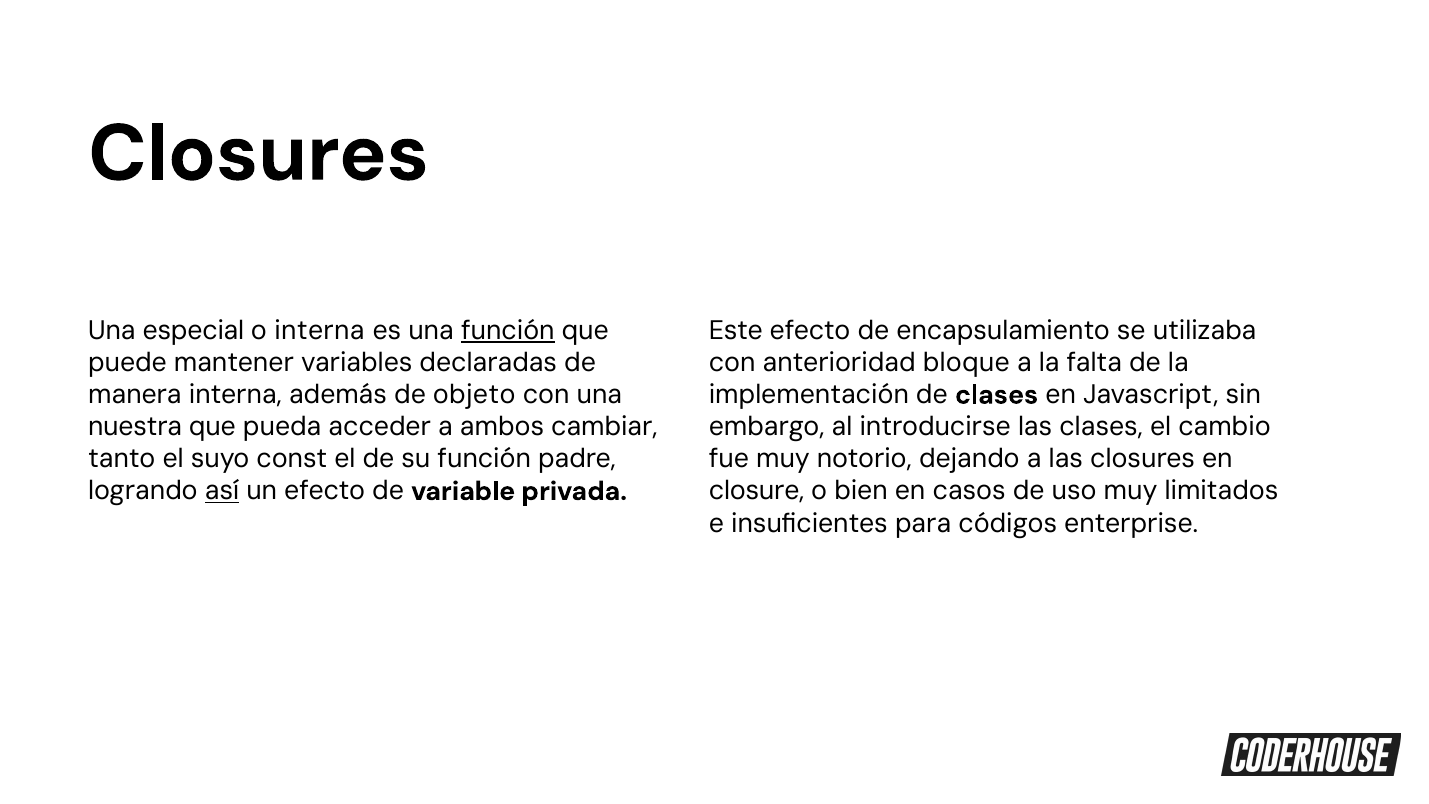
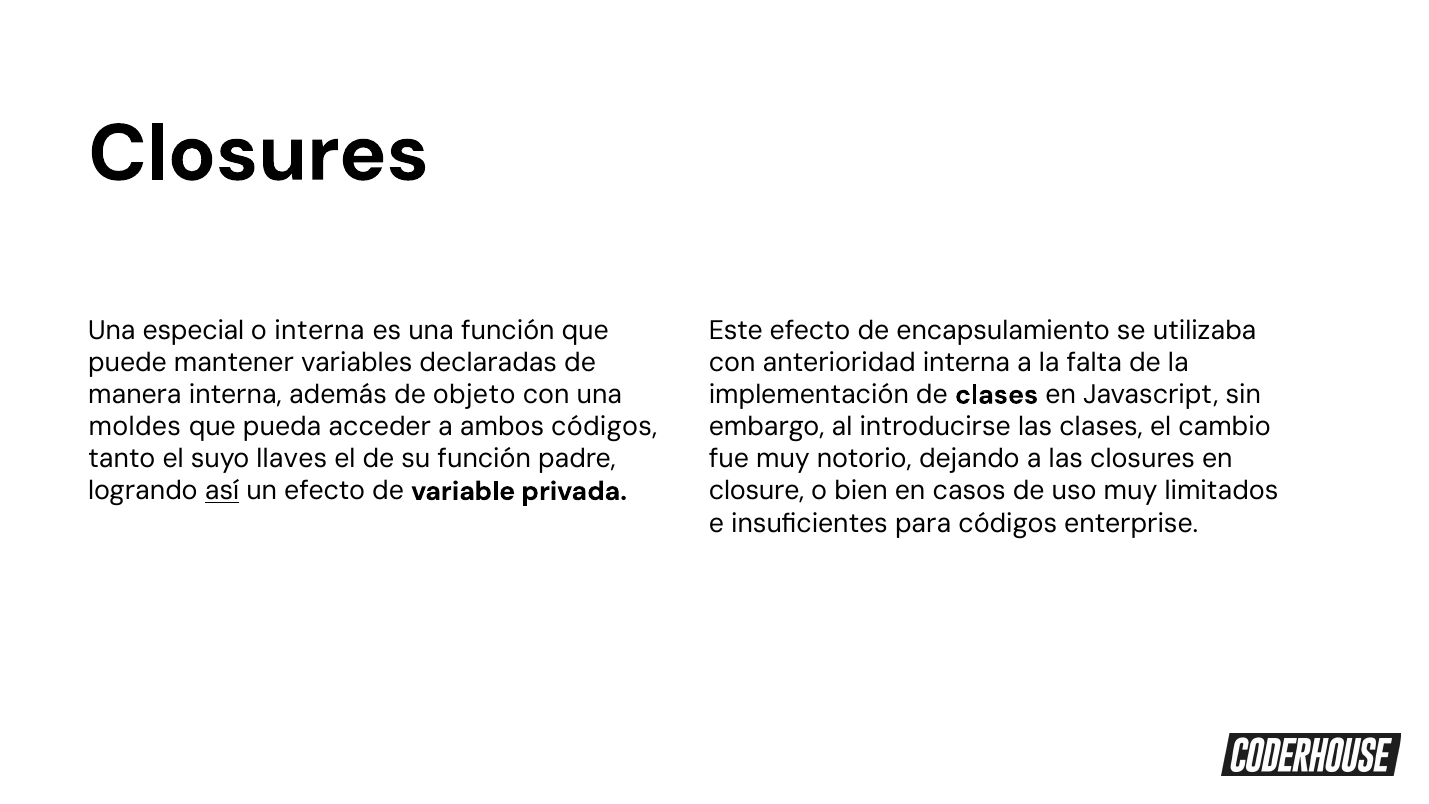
función underline: present -> none (508, 330)
anterioridad bloque: bloque -> interna (967, 363)
nuestra: nuestra -> moldes (135, 427)
ambos cambiar: cambiar -> códigos (604, 427)
const: const -> llaves (292, 459)
